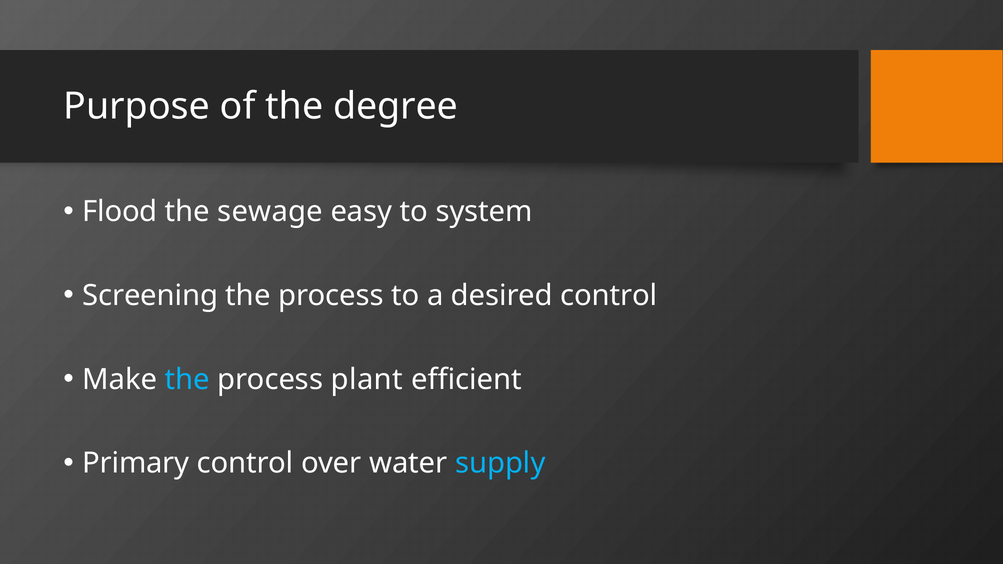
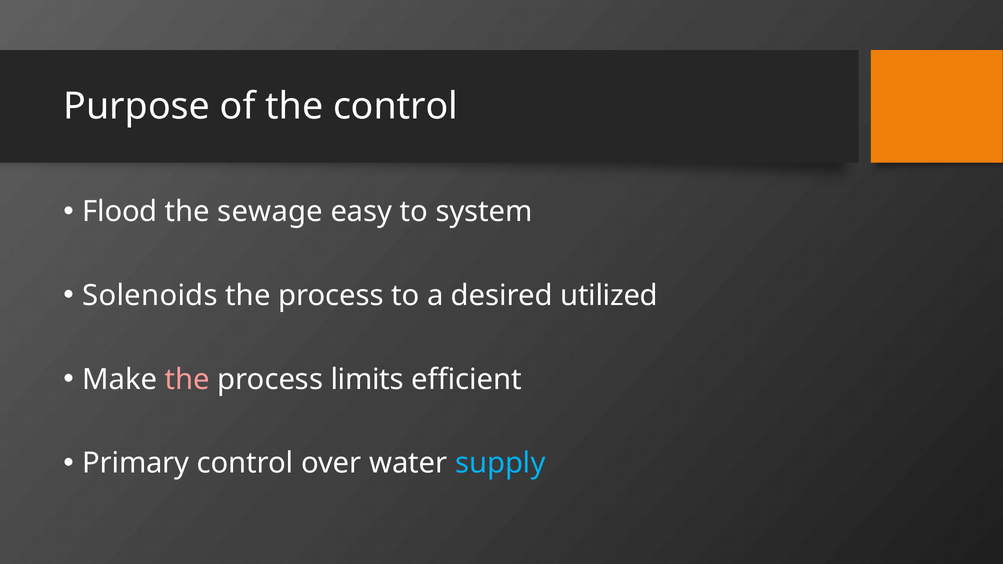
the degree: degree -> control (396, 106)
Screening: Screening -> Solenoids (150, 296)
desired control: control -> utilized (609, 296)
the colour: light blue -> pink (187, 379)
plant: plant -> limits (367, 379)
